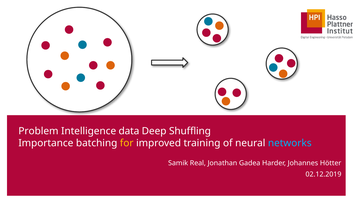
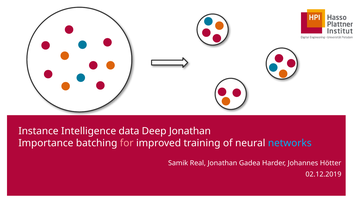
Problem: Problem -> Instance (38, 131)
Deep Shuffling: Shuffling -> Jonathan (190, 131)
for colour: yellow -> pink (127, 143)
